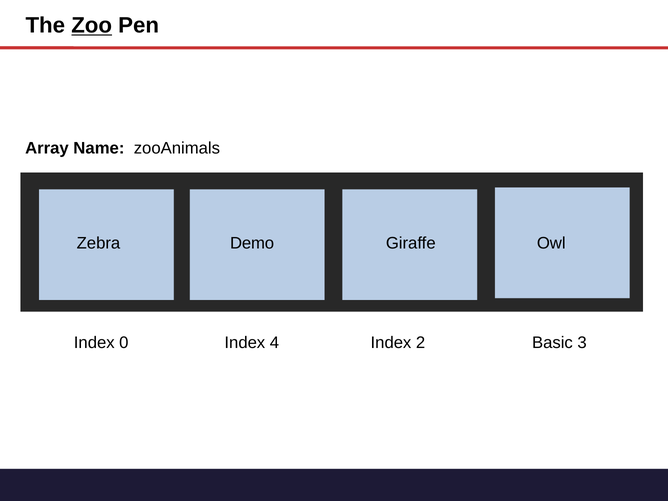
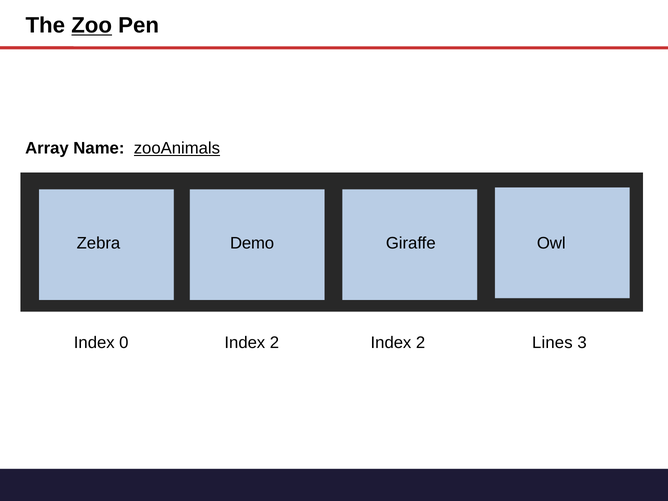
zooAnimals underline: none -> present (177, 148)
0 Index 4: 4 -> 2 (275, 343)
Basic: Basic -> Lines (552, 343)
